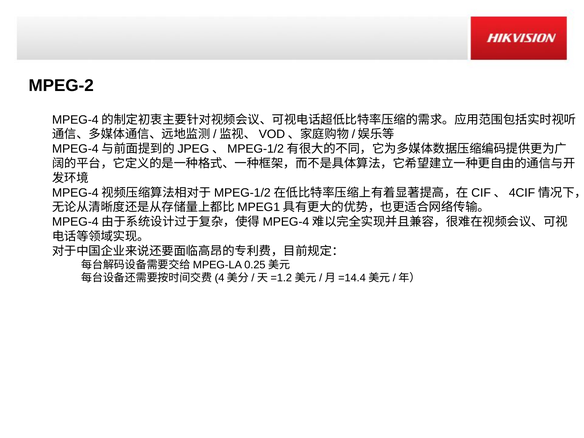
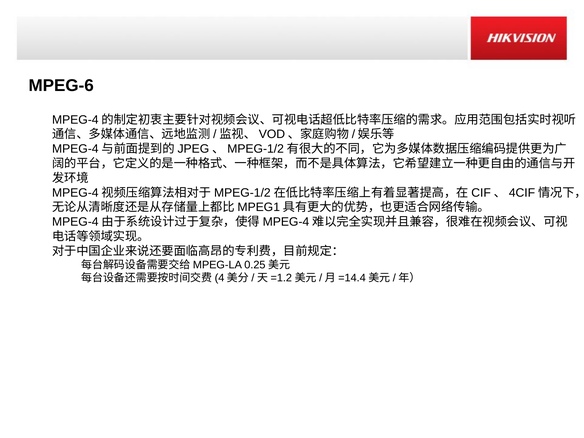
MPEG-2: MPEG-2 -> MPEG-6 (61, 86)
